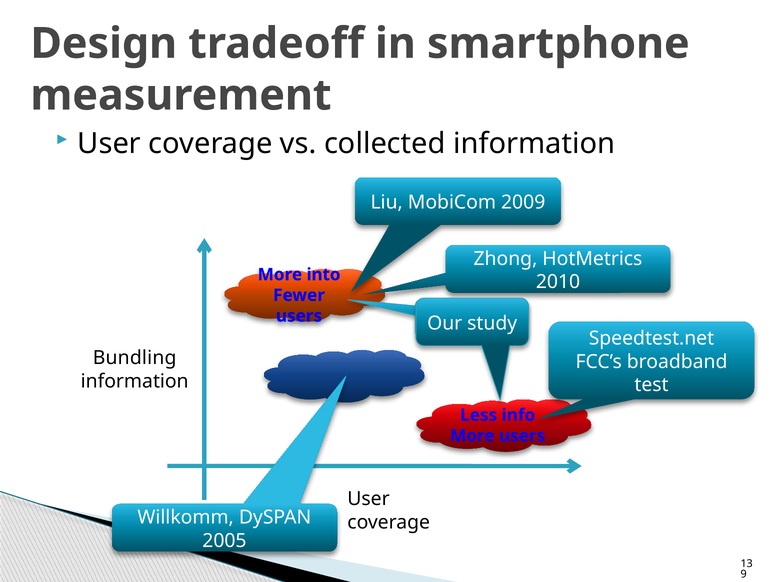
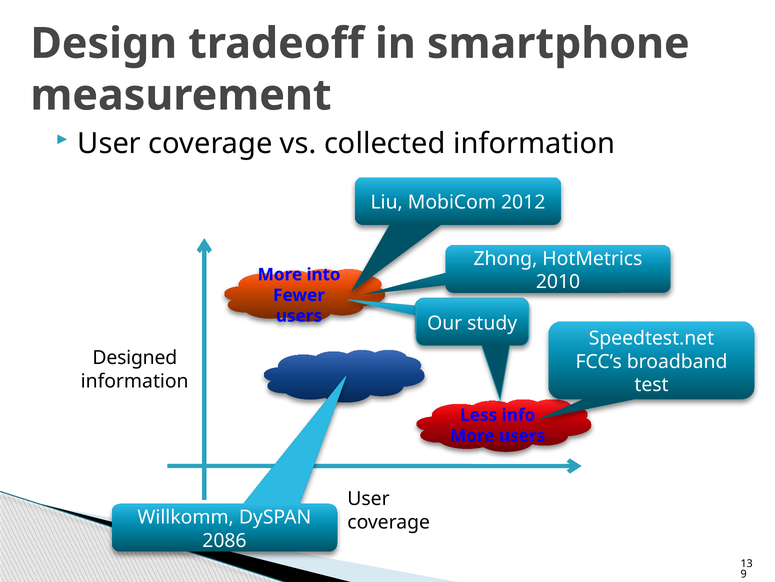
2009: 2009 -> 2012 (523, 202)
Bundling: Bundling -> Designed (135, 358)
2005: 2005 -> 2086 (224, 540)
